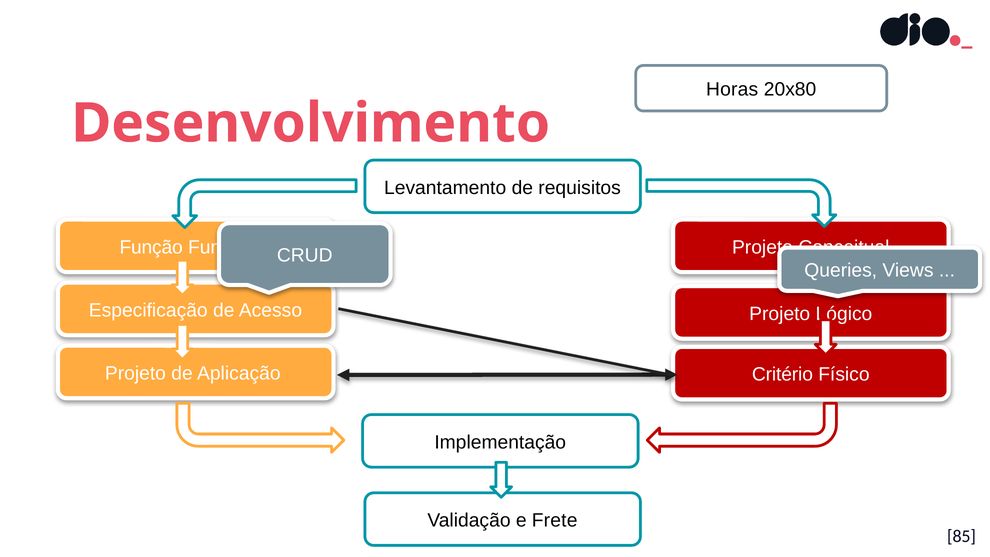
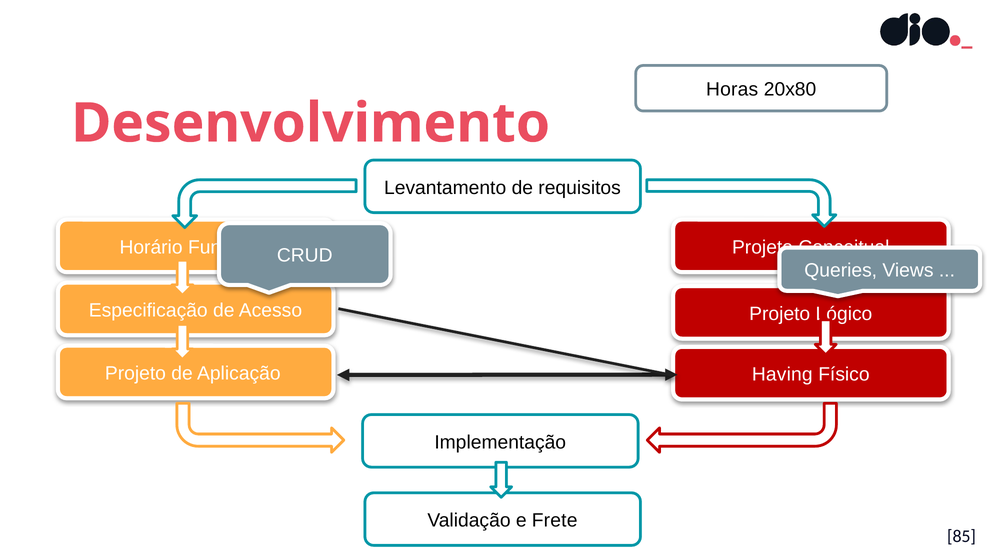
Função: Função -> Horário (151, 247)
Critério: Critério -> Having (782, 374)
